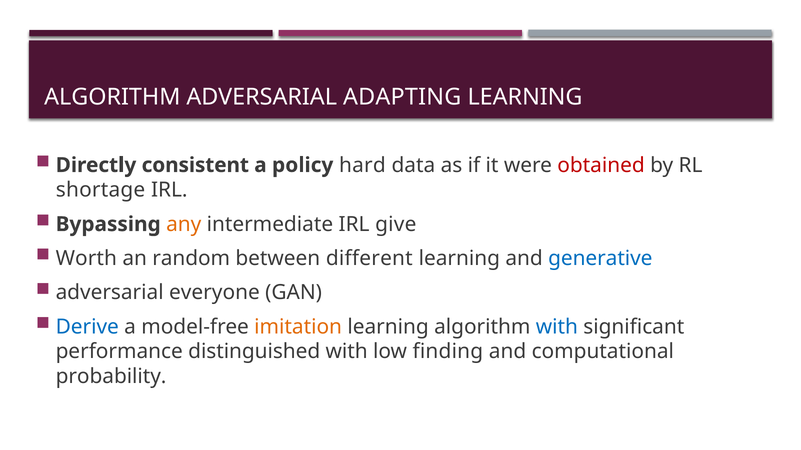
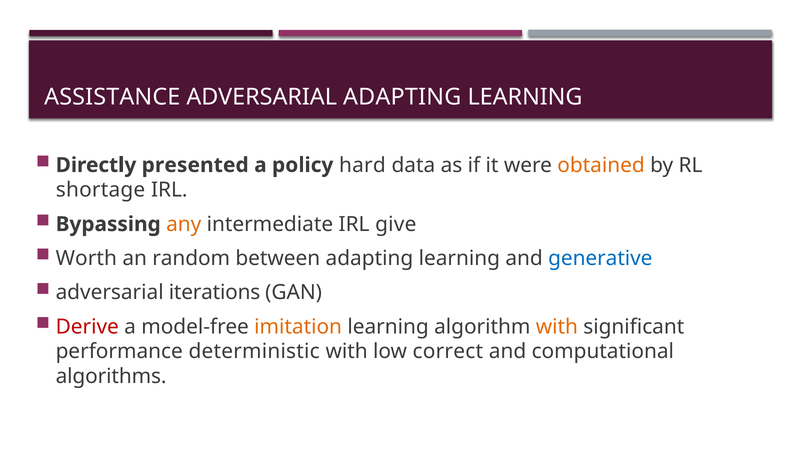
ALGORITHM: ALGORITHM -> ASSISTANCE (112, 97)
consistent: consistent -> presented (195, 165)
obtained colour: red -> orange (601, 165)
between different: different -> adapting (369, 259)
everyone: everyone -> iterations (215, 293)
Derive colour: blue -> red (87, 327)
with colour: blue -> orange (557, 327)
distinguished: distinguished -> deterministic (254, 352)
finding: finding -> correct (448, 352)
probability: probability -> algorithms (111, 377)
